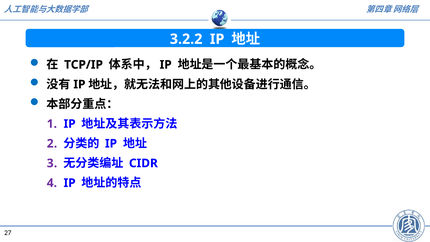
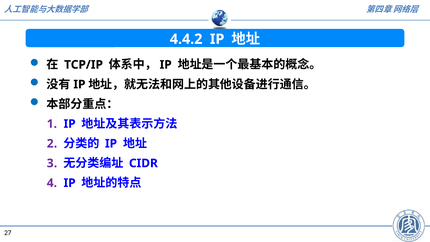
3.2.2: 3.2.2 -> 4.4.2 (186, 39)
